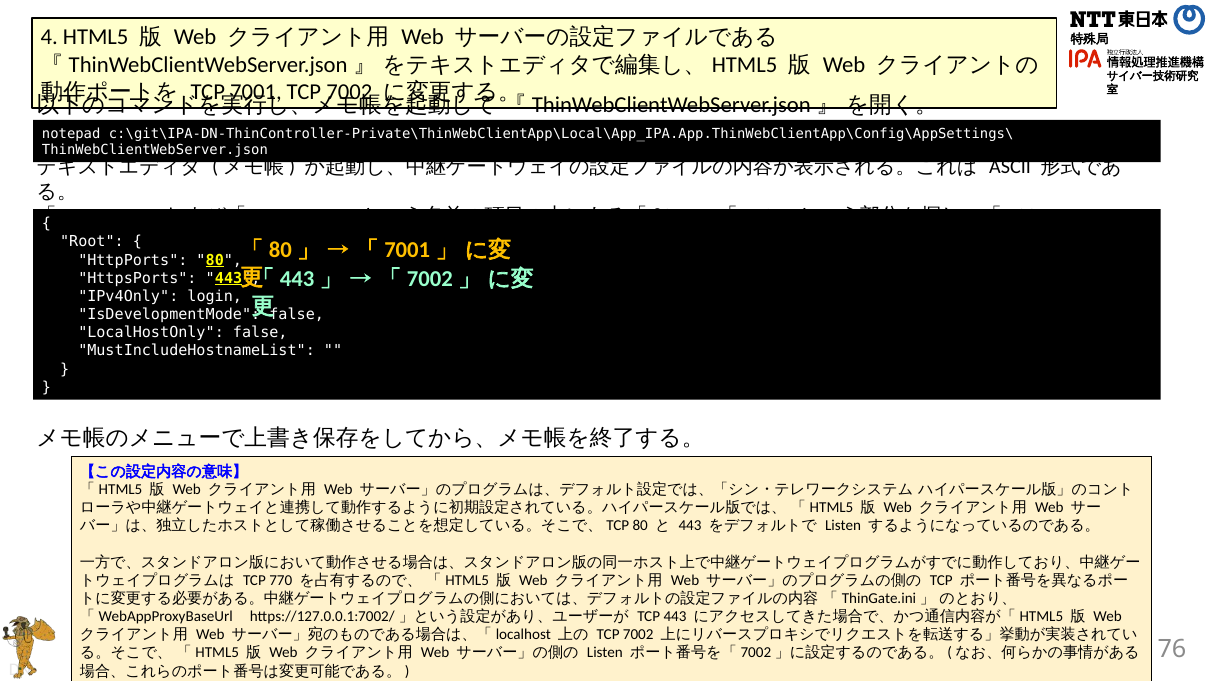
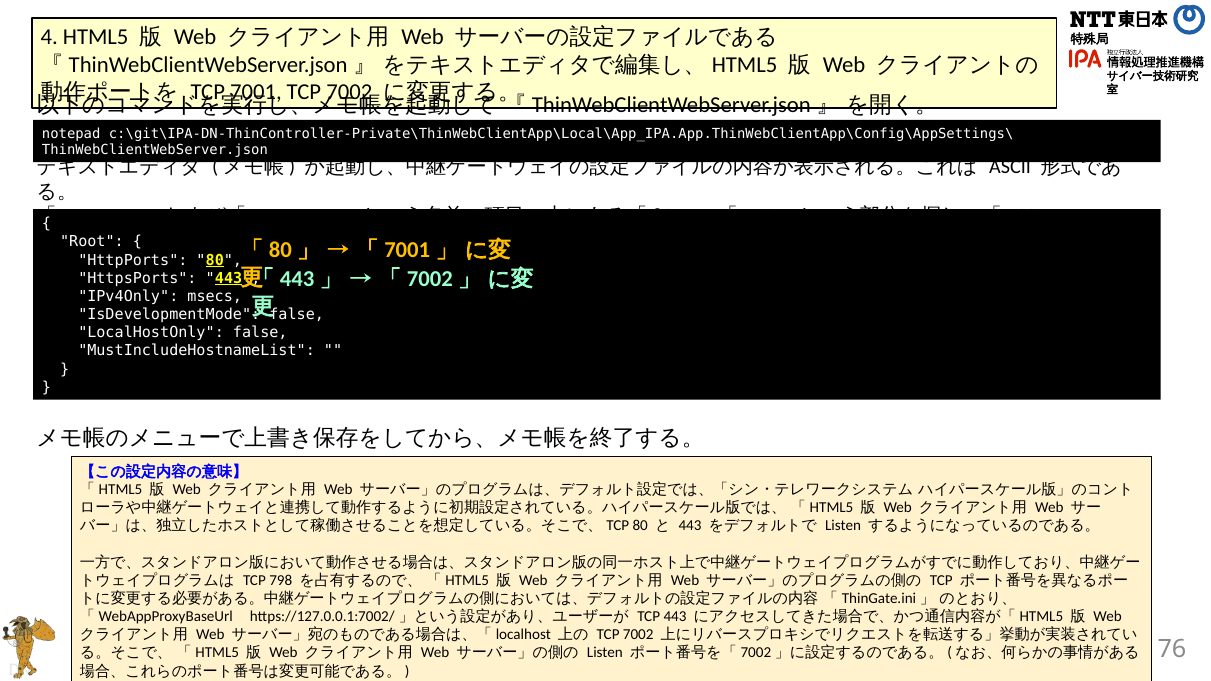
login: login -> msecs (215, 297)
770: 770 -> 798 (281, 580)
